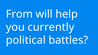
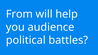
currently: currently -> audience (51, 27)
